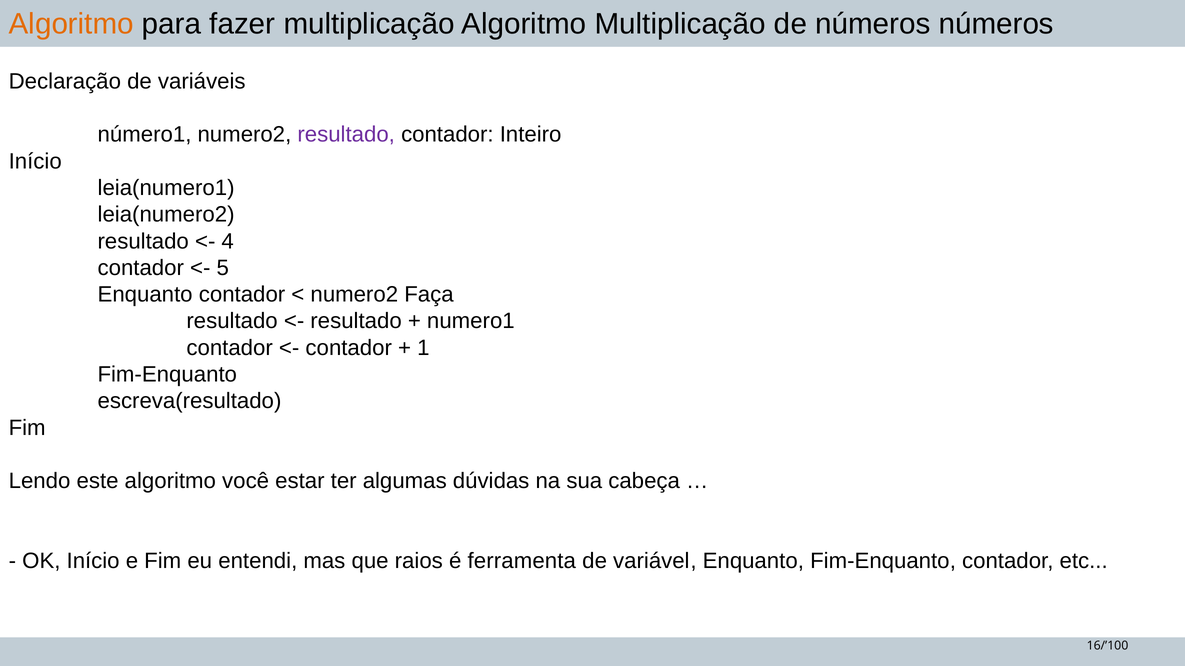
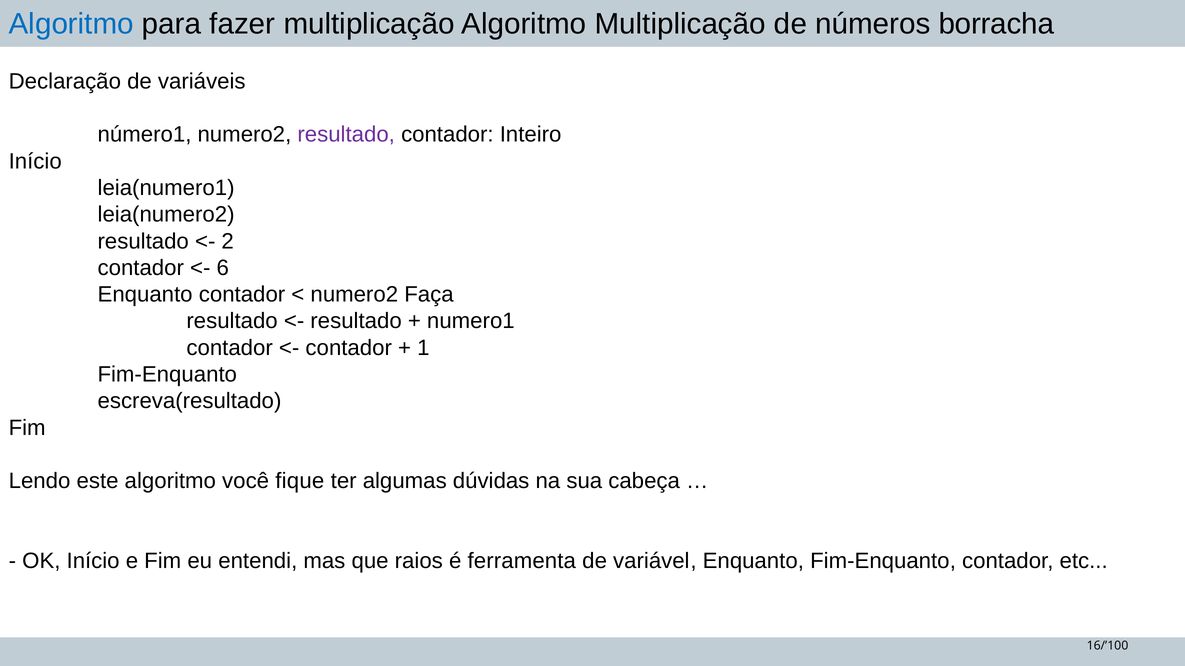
Algoritmo colour: orange -> blue (71, 24)
números números: números -> borracha (996, 24)
4: 4 -> 2 (228, 241)
5: 5 -> 6 (223, 268)
estar: estar -> fique (300, 481)
